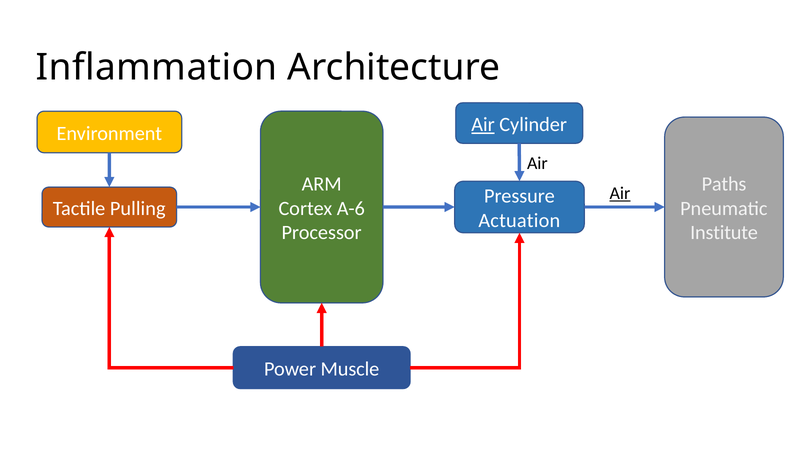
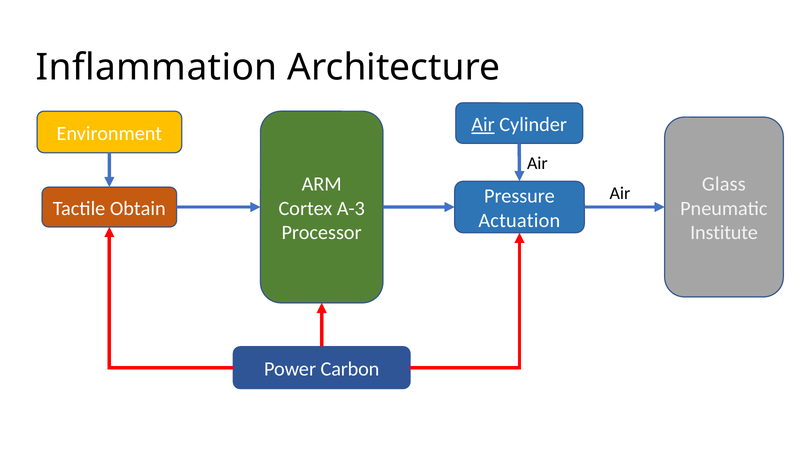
Paths: Paths -> Glass (724, 184)
Air underline: present -> none (620, 193)
Pulling: Pulling -> Obtain (138, 209)
A-6: A-6 -> A-3 (351, 209)
Muscle: Muscle -> Carbon (350, 369)
